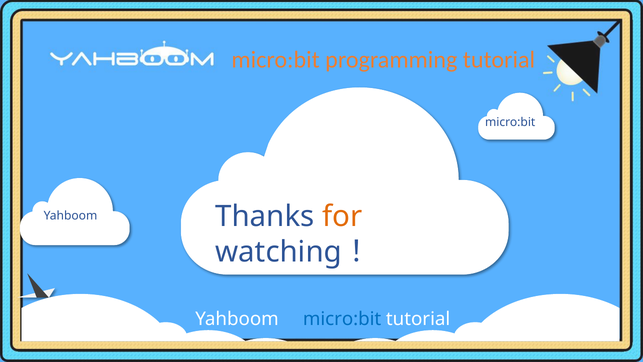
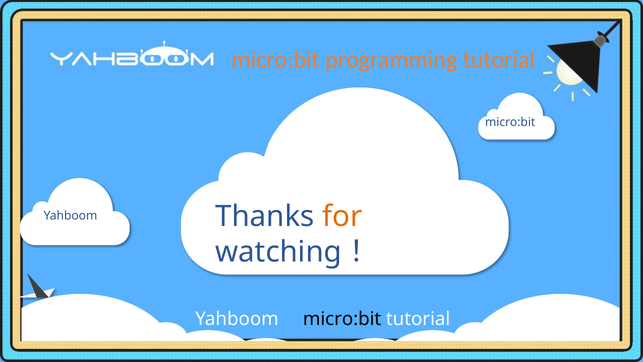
micro:bit colour: blue -> black (342, 319)
